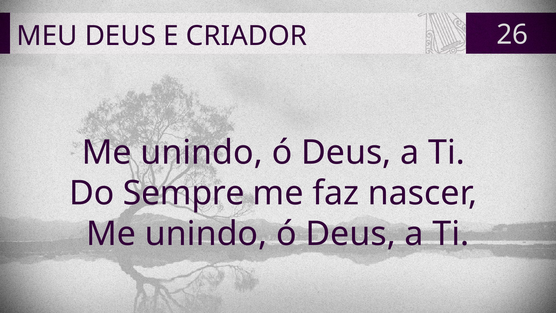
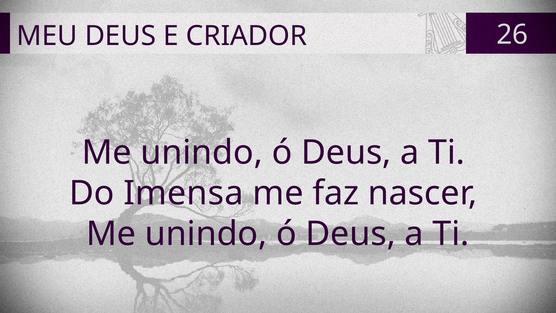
Sempre: Sempre -> Imensa (183, 193)
